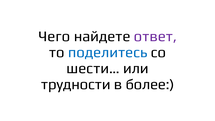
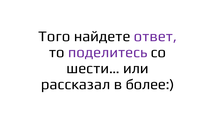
Чего: Чего -> Того (54, 36)
поделитесь colour: blue -> purple (108, 52)
трудности: трудности -> рассказал (76, 84)
